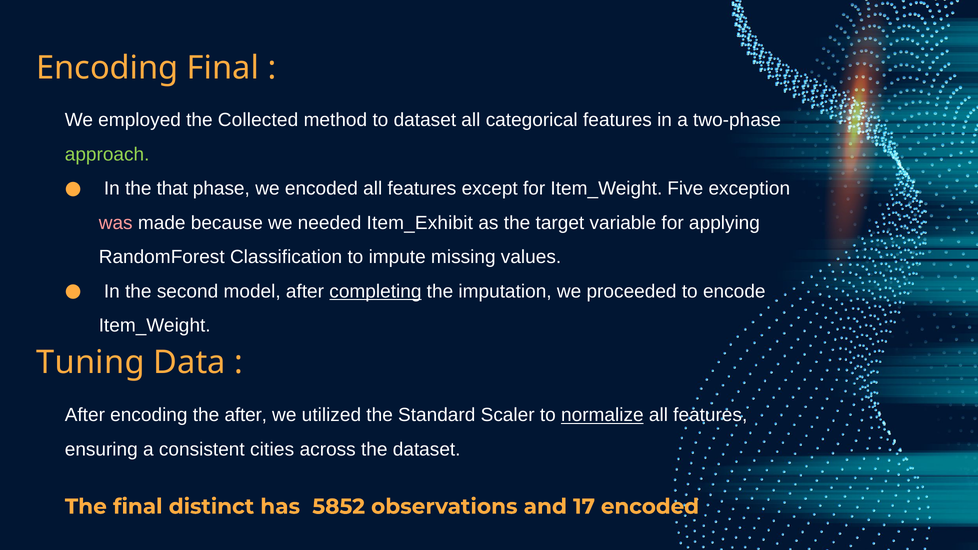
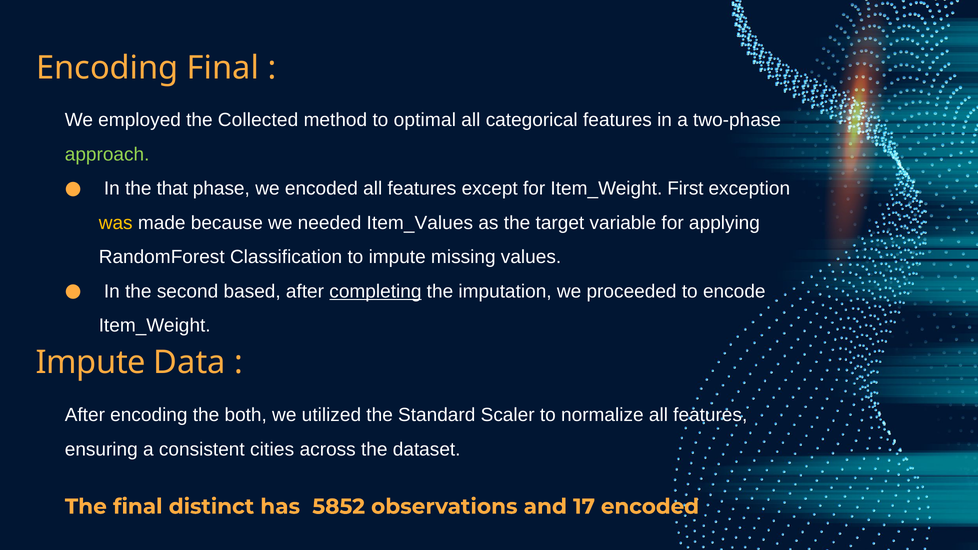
to dataset: dataset -> optimal (425, 120)
Five: Five -> First (685, 189)
was colour: pink -> yellow (116, 223)
Item_Exhibit: Item_Exhibit -> Item_Values (420, 223)
model: model -> based (252, 291)
Tuning: Tuning -> Impute (91, 363)
the after: after -> both (246, 415)
normalize underline: present -> none (602, 415)
